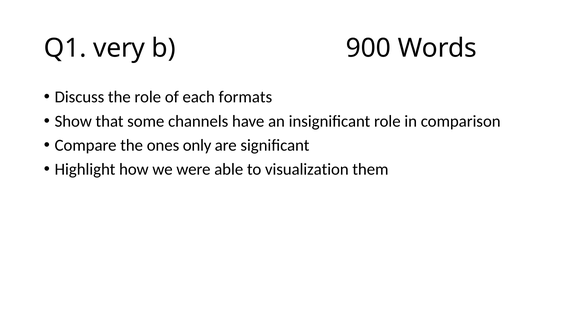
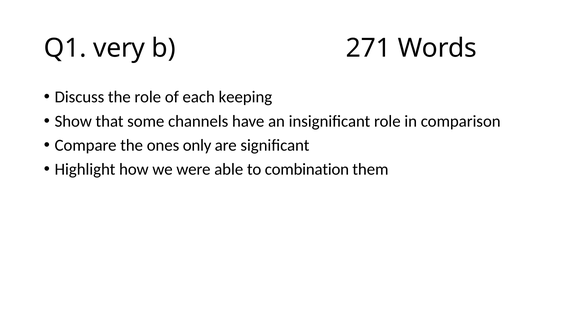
900: 900 -> 271 (368, 48)
formats: formats -> keeping (245, 97)
visualization: visualization -> combination (307, 170)
